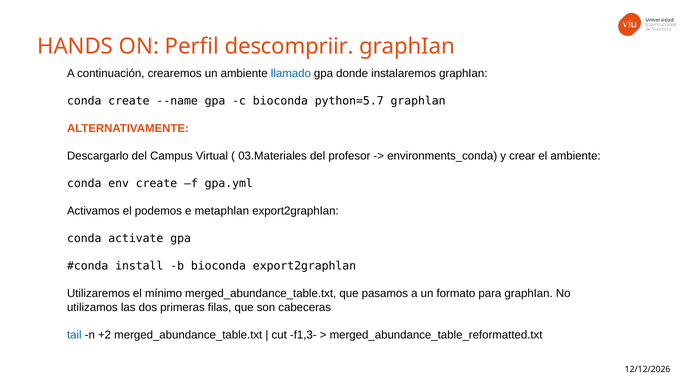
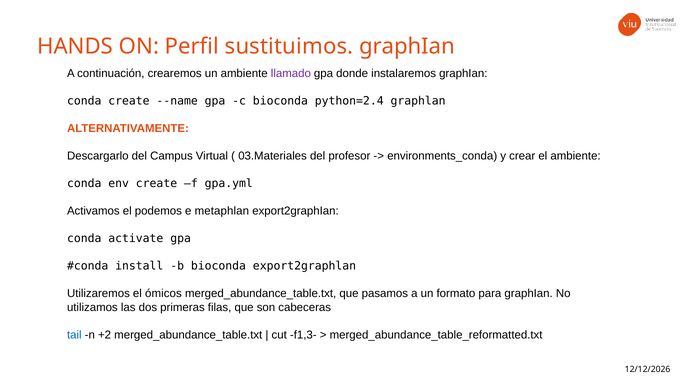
descompriir: descompriir -> sustituimos (289, 47)
llamado colour: blue -> purple (291, 74)
python=5.7: python=5.7 -> python=2.4 (349, 101)
mínimo: mínimo -> ómicos (163, 294)
